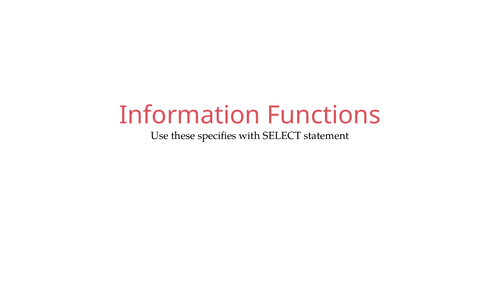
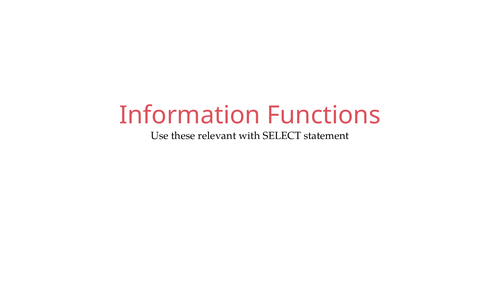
specifies: specifies -> relevant (217, 136)
